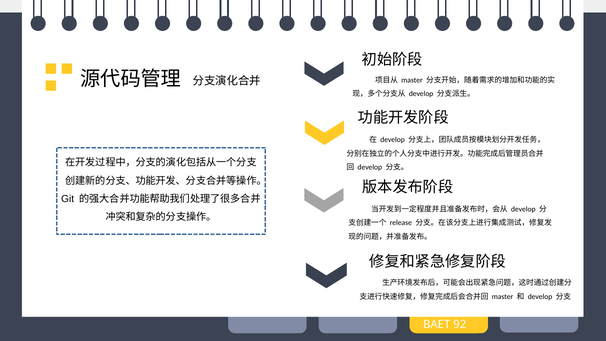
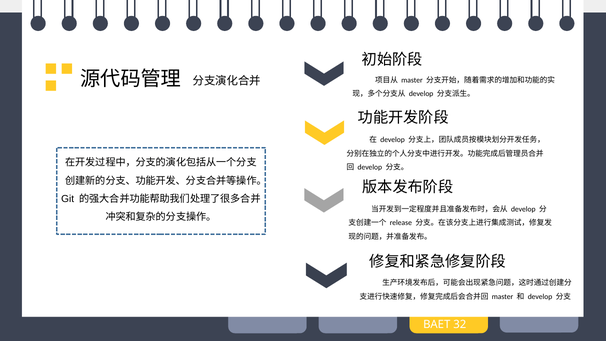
92: 92 -> 32 (460, 324)
